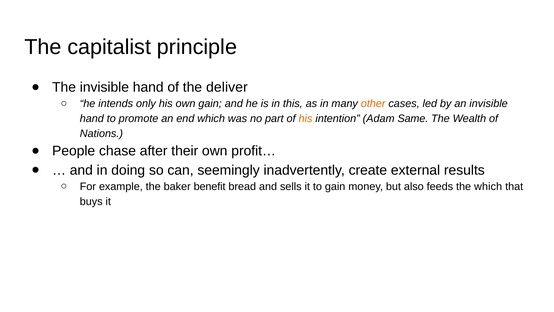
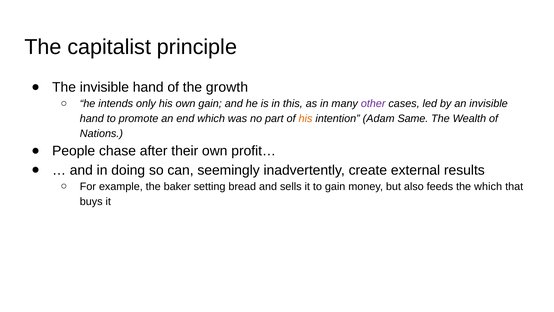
deliver: deliver -> growth (227, 87)
other colour: orange -> purple (373, 104)
benefit: benefit -> setting (210, 186)
